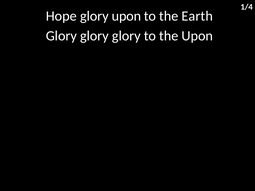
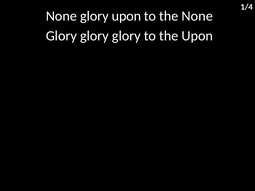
Hope: Hope -> None (61, 16)
the Earth: Earth -> None (197, 16)
